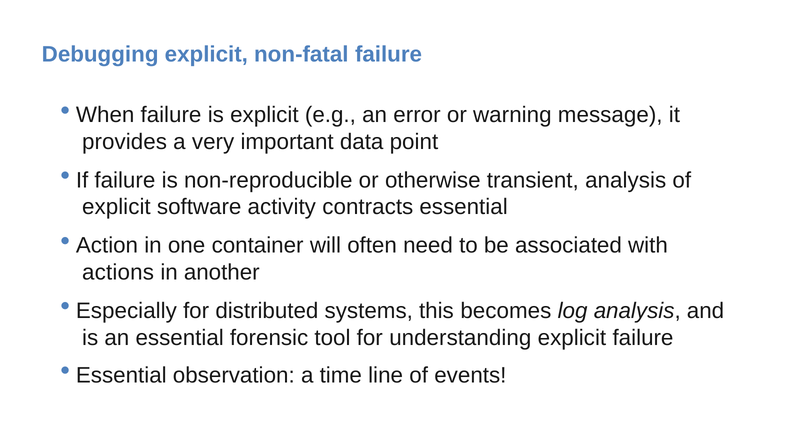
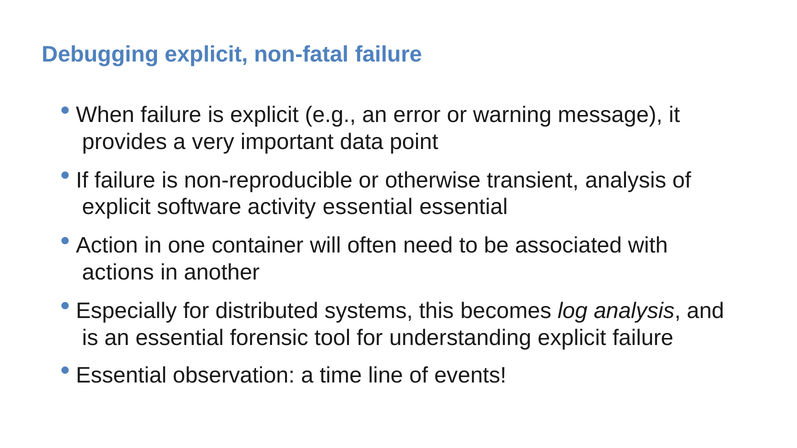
activity contracts: contracts -> essential (368, 207)
